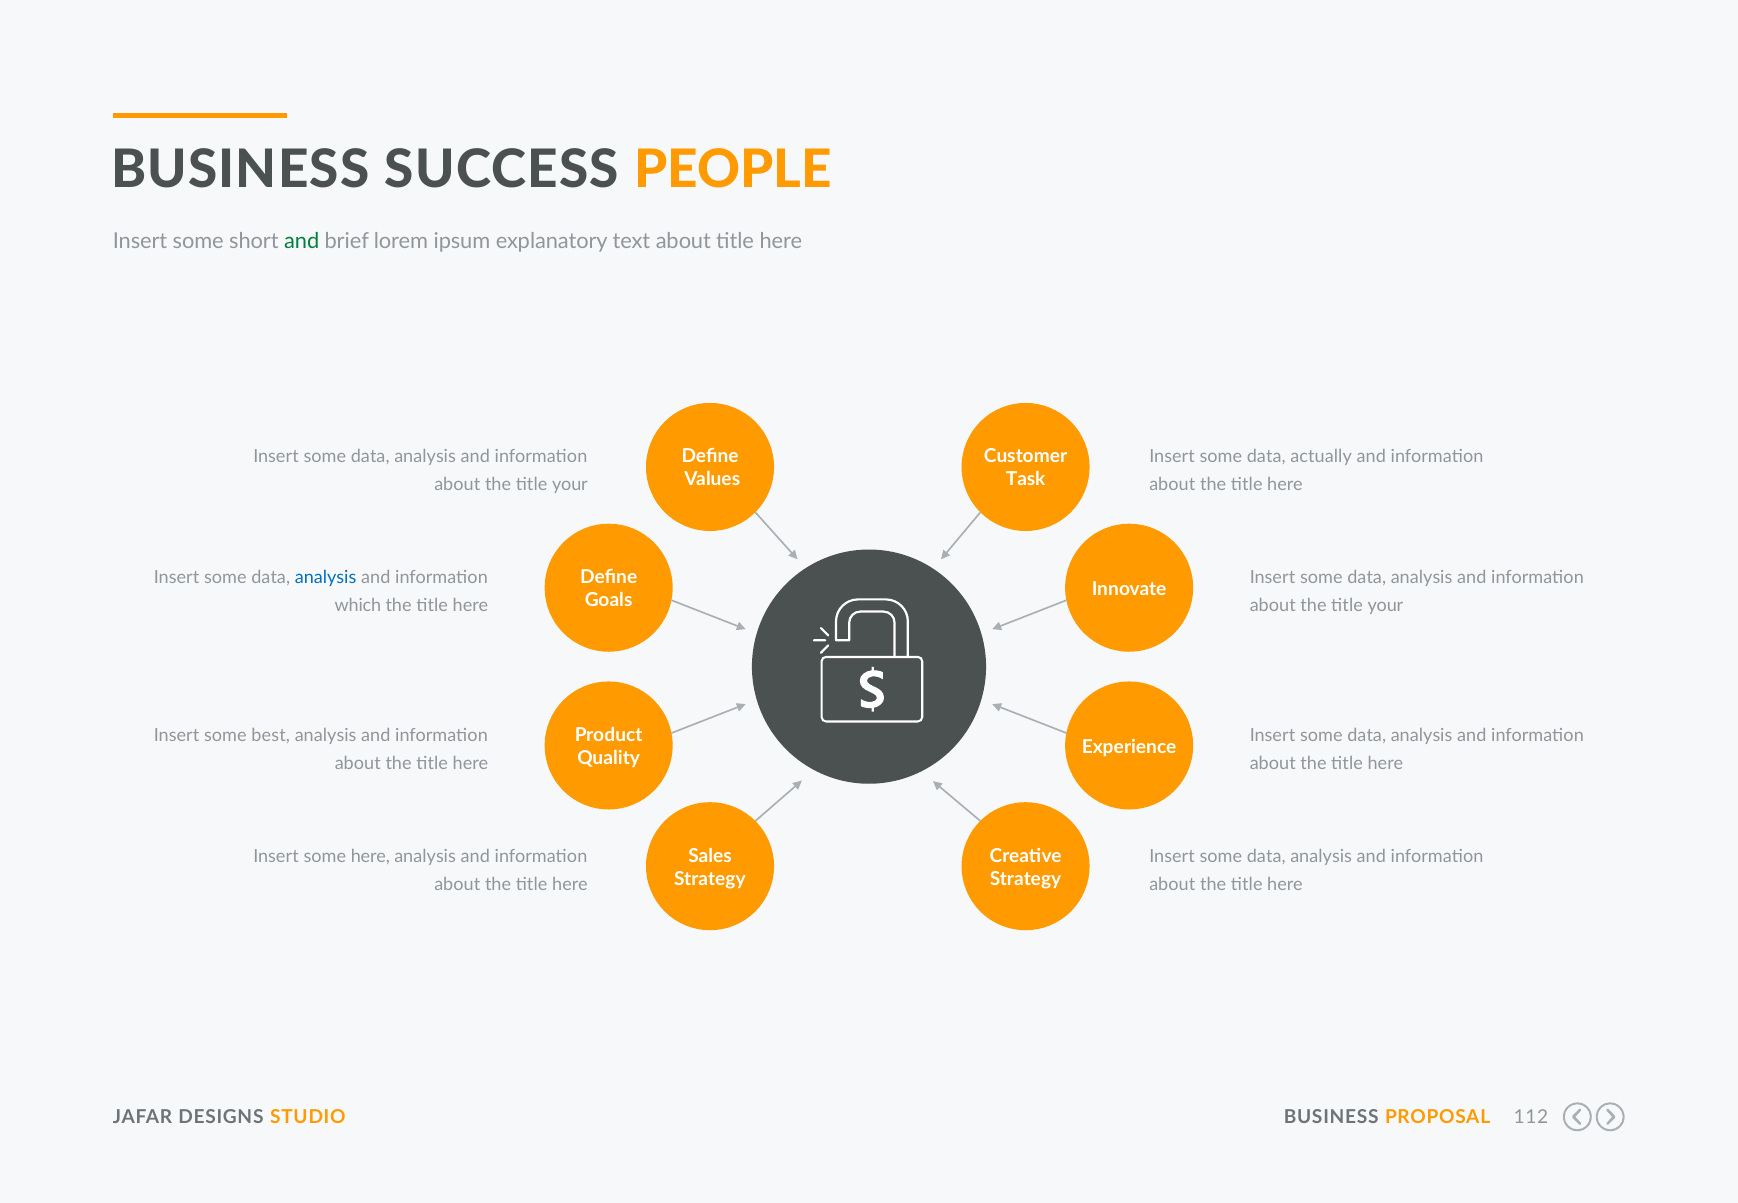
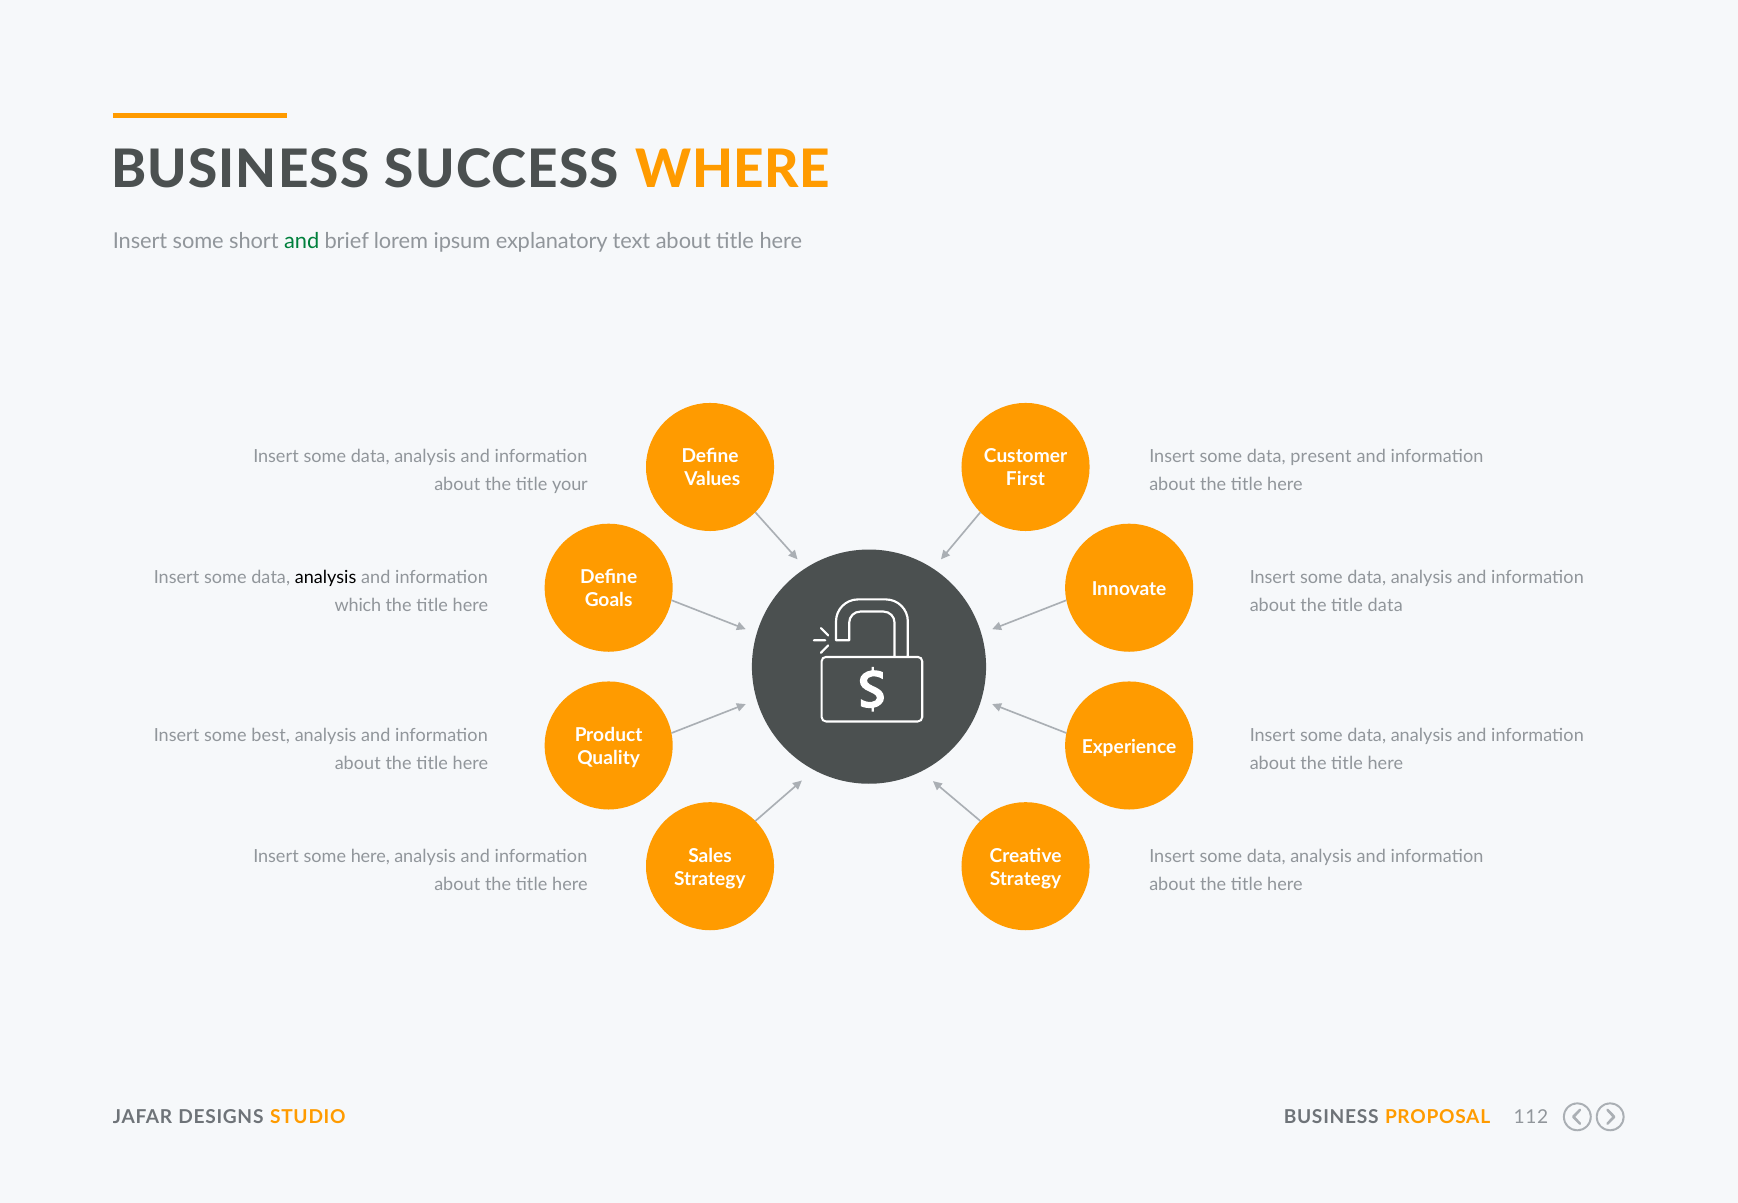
PEOPLE: PEOPLE -> WHERE (733, 170)
actually: actually -> present (1321, 456)
Task: Task -> First (1025, 480)
analysis colour: blue -> black (326, 577)
your: your -> data (1385, 606)
